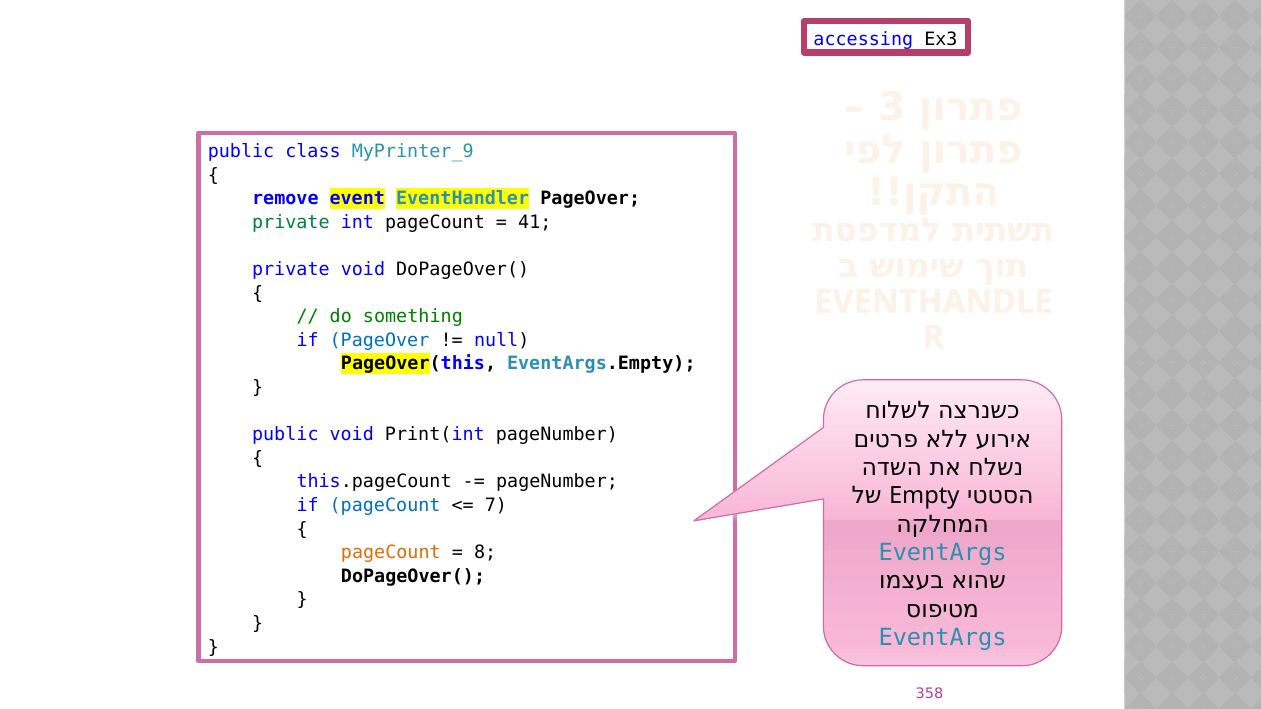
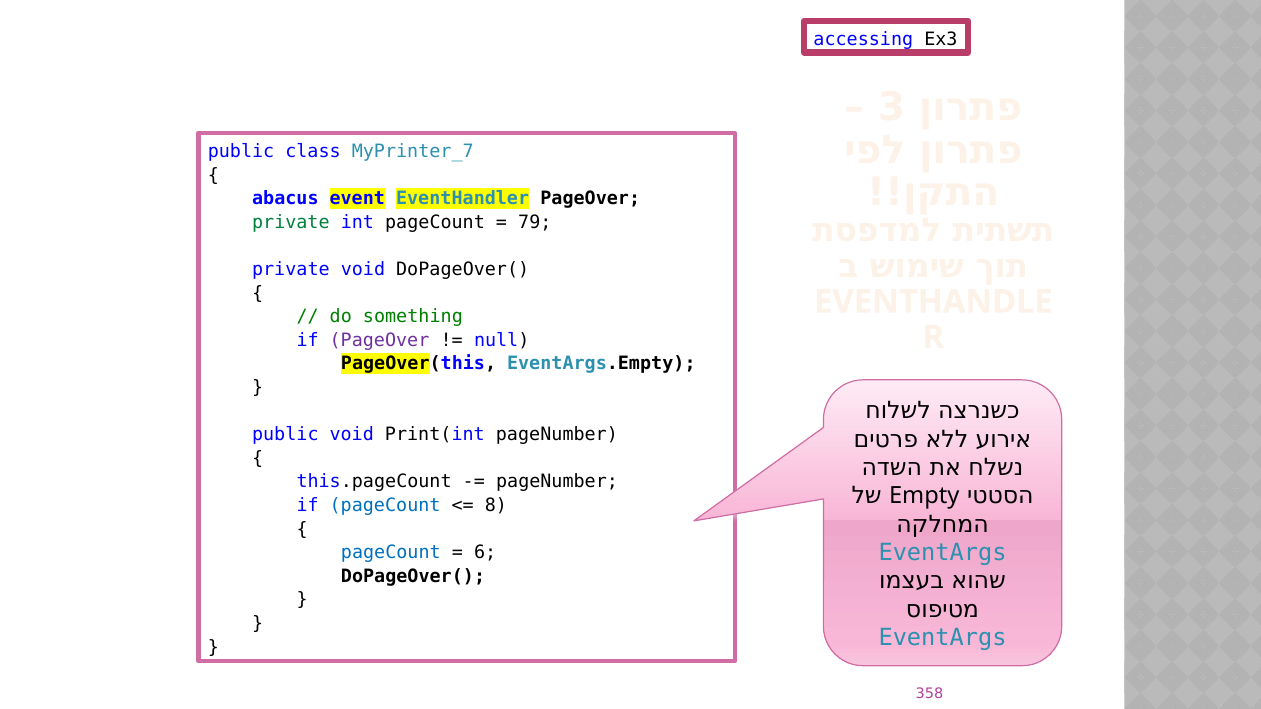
MyPrinter_9: MyPrinter_9 -> MyPrinter_7 (413, 152)
remove: remove -> abacus (285, 199)
41: 41 -> 79 (535, 222)
PageOver colour: blue -> purple (379, 340)
7: 7 -> 8 (496, 506)
pageCount colour: orange -> blue (391, 553)
8: 8 -> 6 (485, 553)
